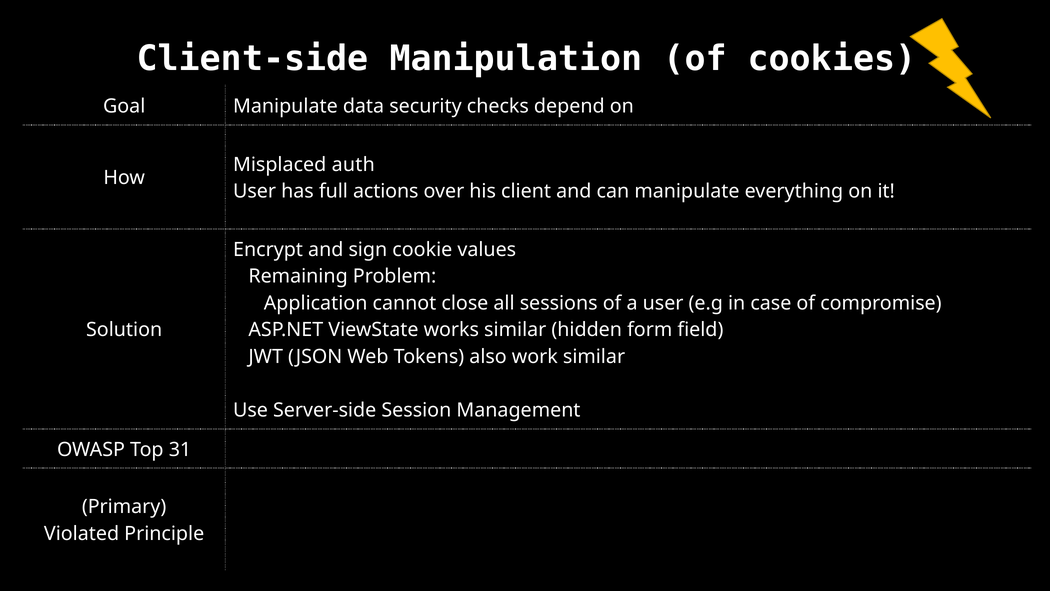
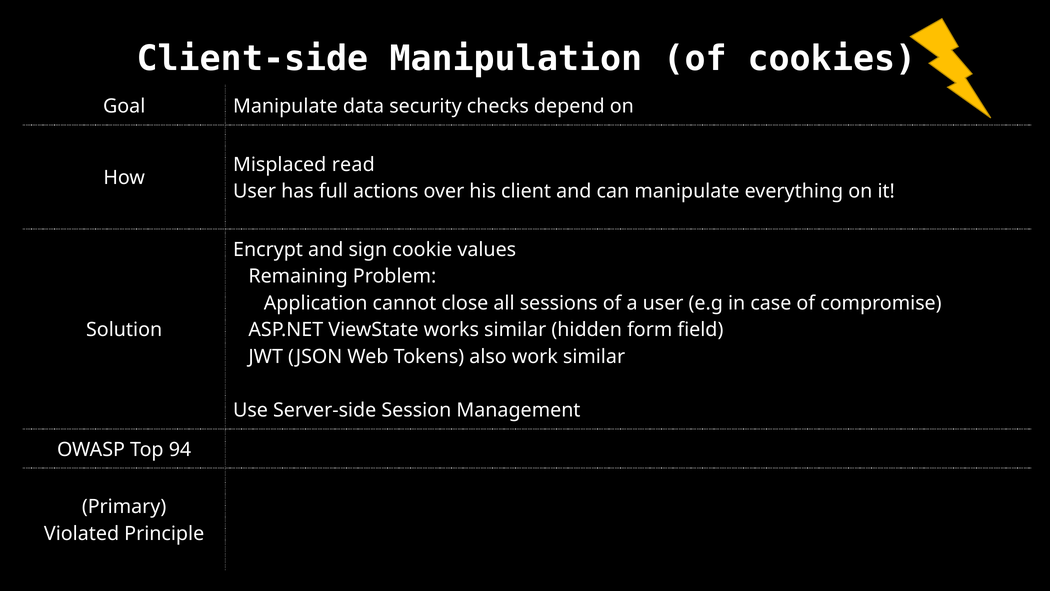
auth: auth -> read (353, 164)
31: 31 -> 94 (180, 449)
